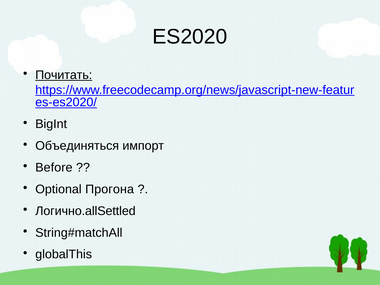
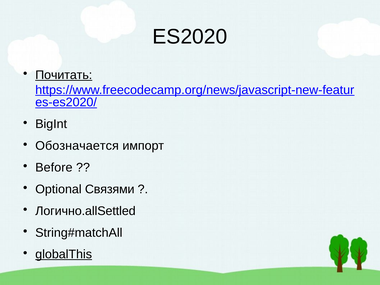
Объединяться: Объединяться -> Обозначается (77, 146)
Прогона: Прогона -> Связями (110, 189)
globalThis underline: none -> present (64, 254)
